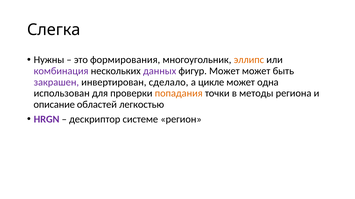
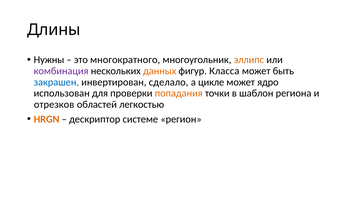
Слегка: Слегка -> Длины (54, 30)
формирования: формирования -> многократного (125, 60)
данных colour: purple -> orange (160, 71)
фигур Может: Может -> Класса (224, 71)
закрашен colour: purple -> blue (56, 82)
одна: одна -> ядро (268, 82)
методы: методы -> шаблон (256, 94)
описание: описание -> отрезков (54, 105)
HRGN colour: purple -> orange (47, 120)
